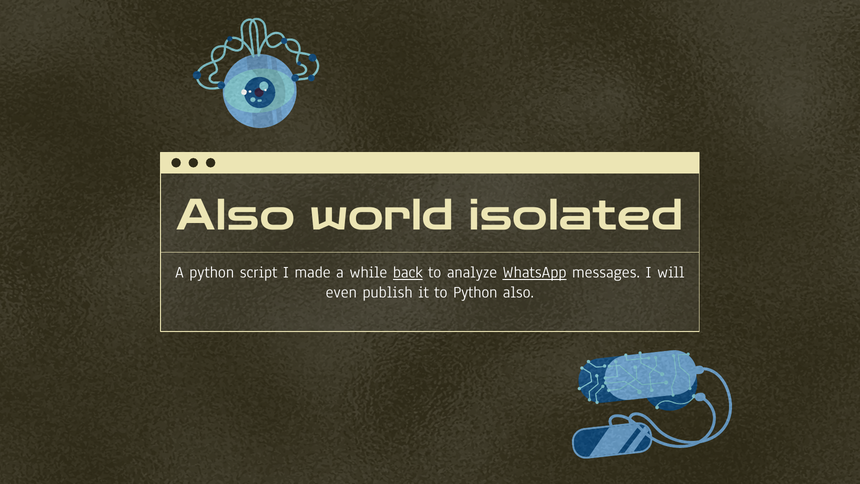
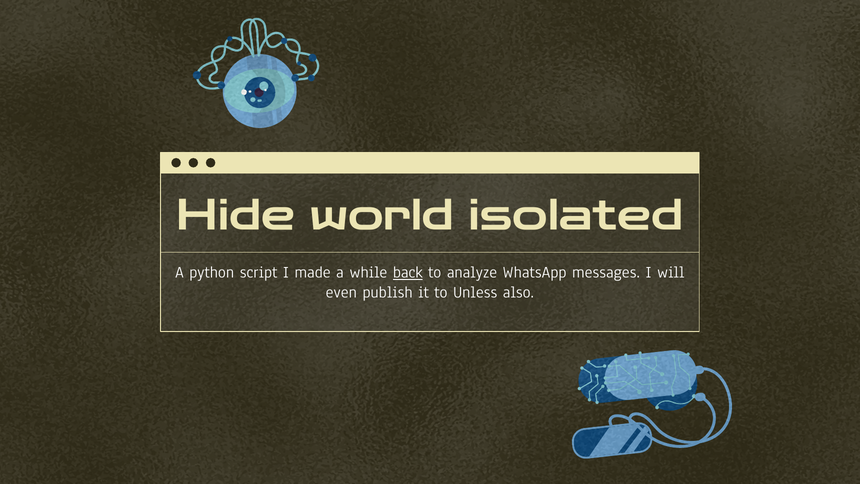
Also: Also -> Hide (236, 216)
WhatsApp underline: present -> none (535, 272)
to Python: Python -> Unless (475, 292)
